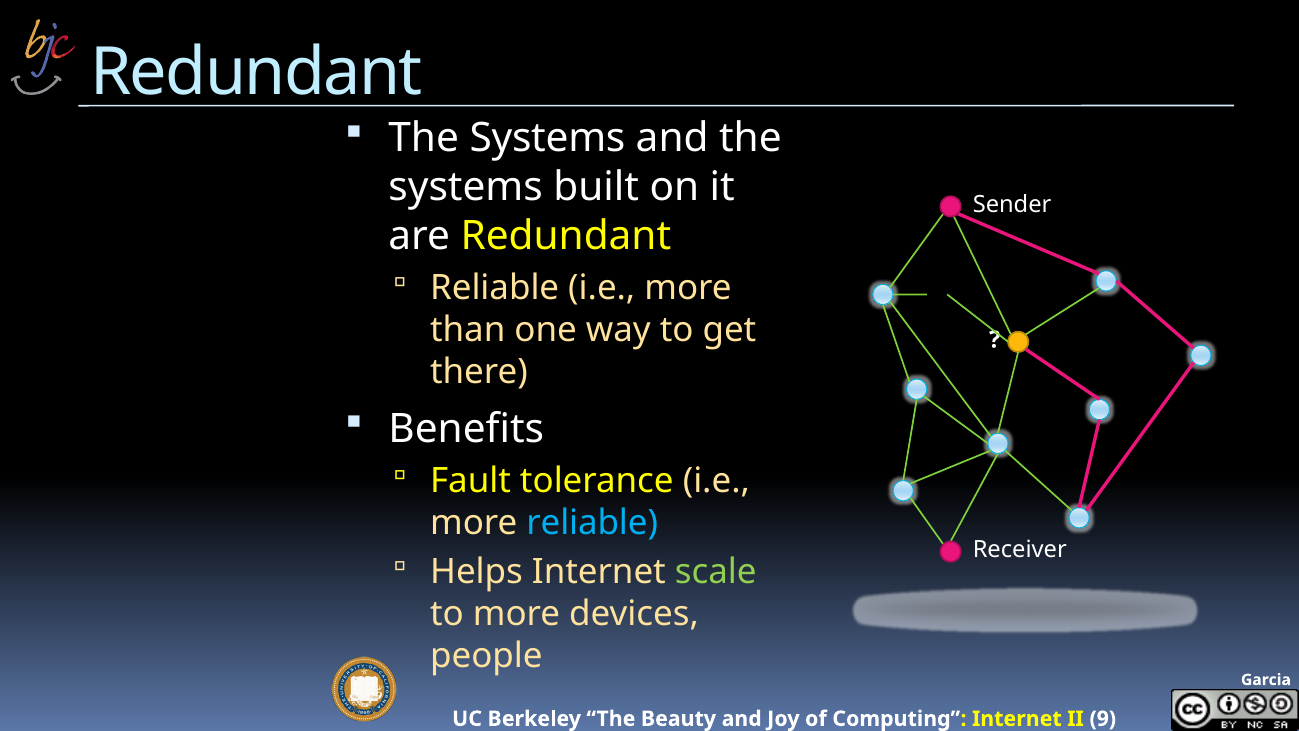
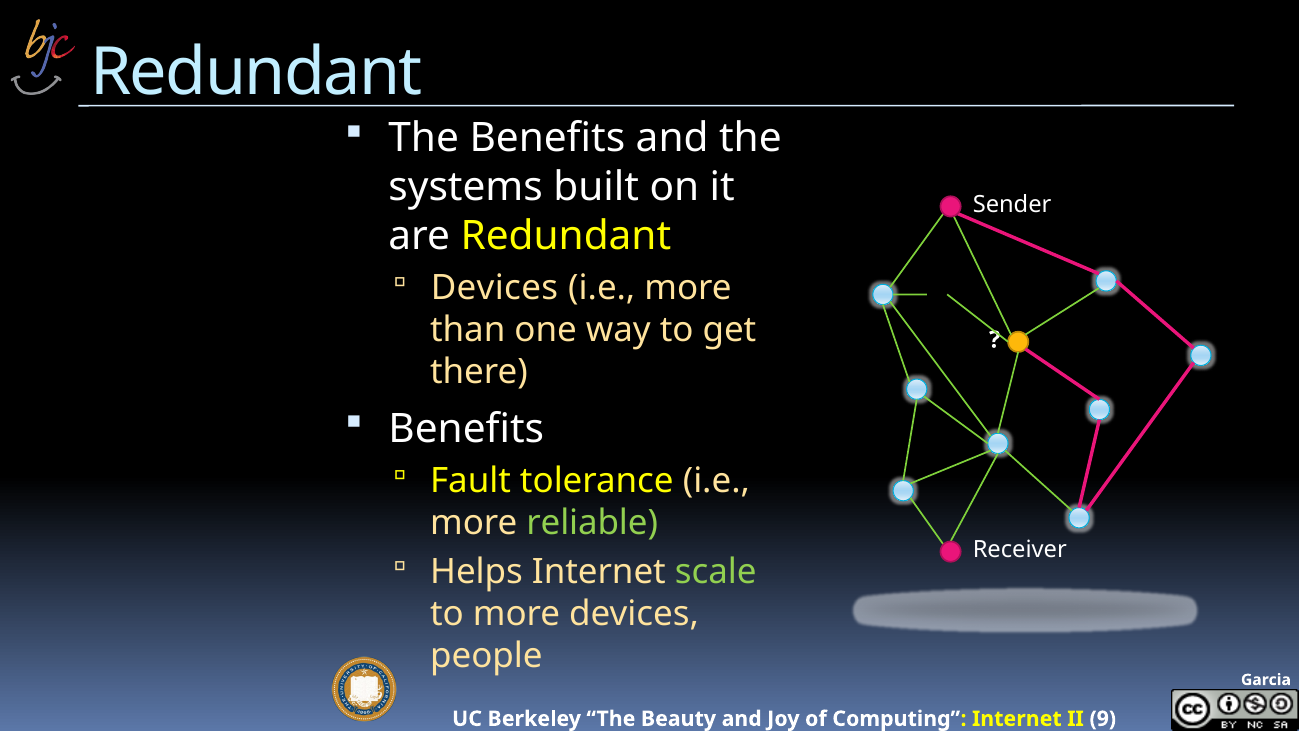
Systems: Systems -> Benefits (547, 139)
Reliable: Reliable -> Devices (494, 288)
reliable colour: light blue -> light green (592, 523)
